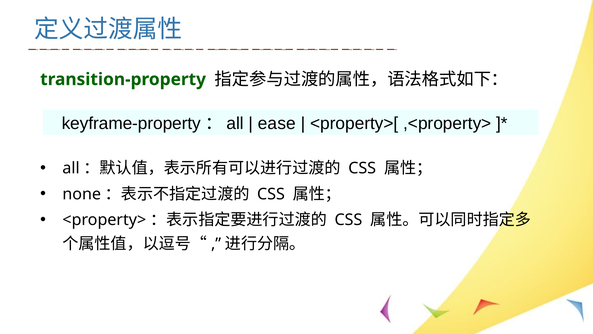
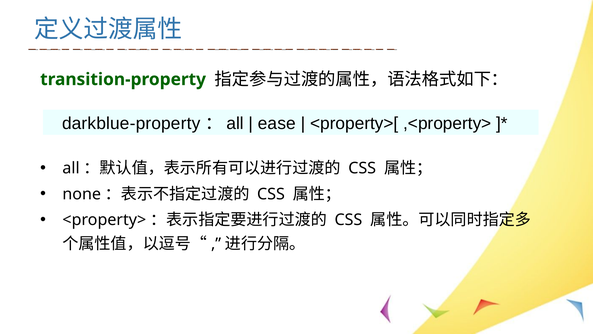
keyframe-property: keyframe-property -> darkblue-property (131, 123)
